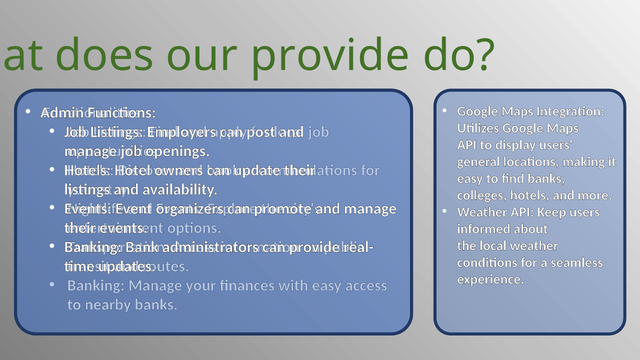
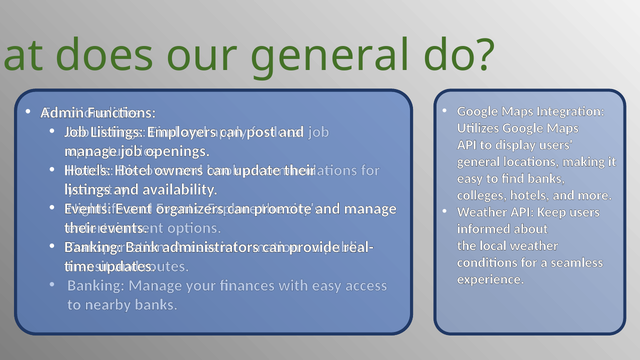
our provide: provide -> general (330, 56)
